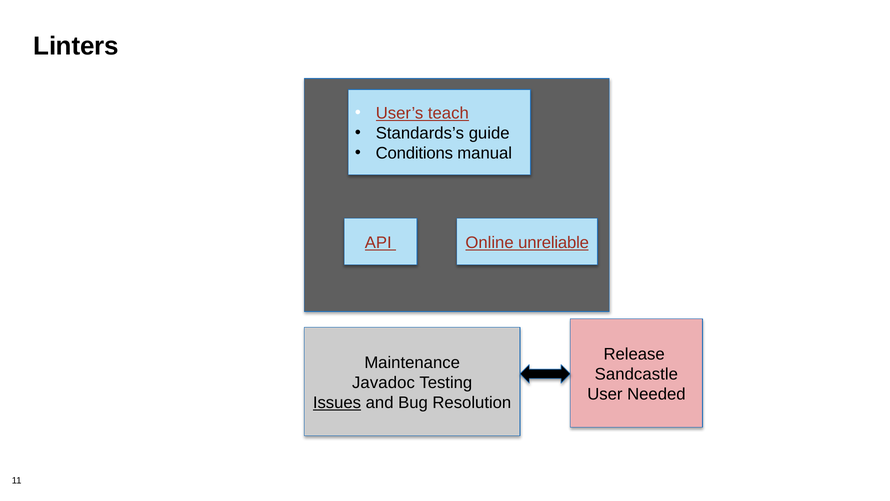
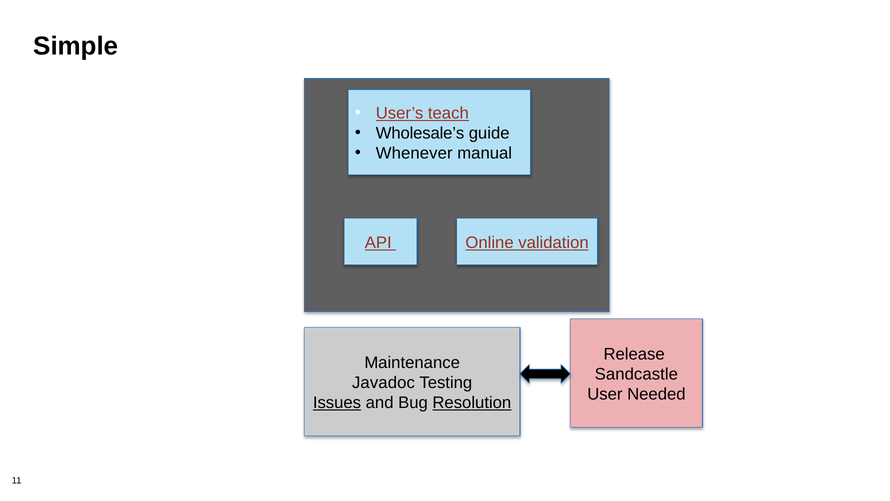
Linters: Linters -> Simple (76, 46)
Standards’s: Standards’s -> Wholesale’s (420, 133)
Conditions: Conditions -> Whenever (414, 153)
unreliable: unreliable -> validation (553, 243)
Resolution underline: none -> present (472, 402)
